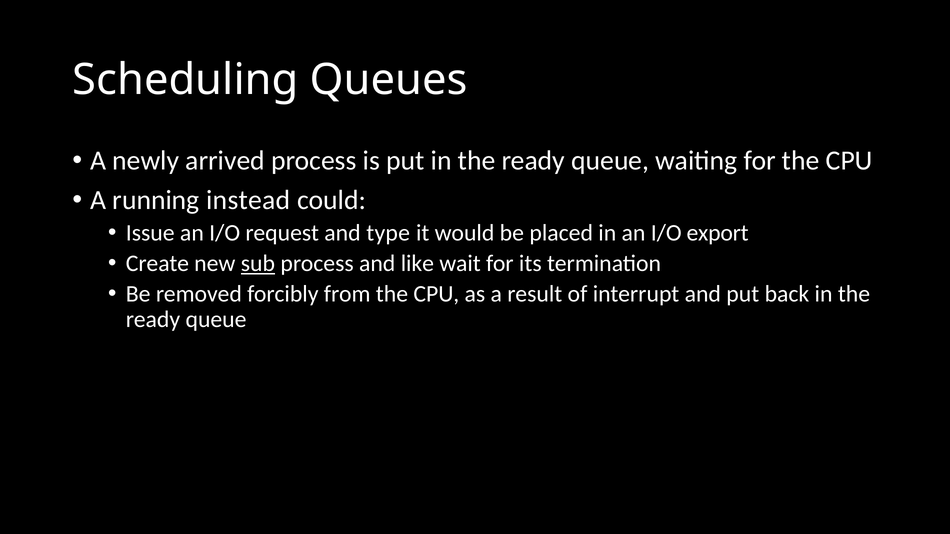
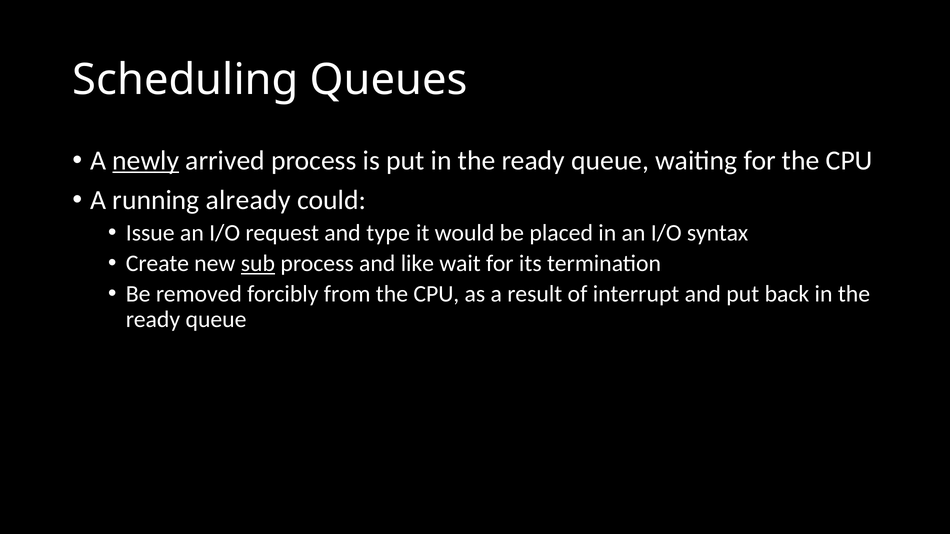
newly underline: none -> present (146, 161)
instead: instead -> already (248, 200)
export: export -> syntax (718, 233)
